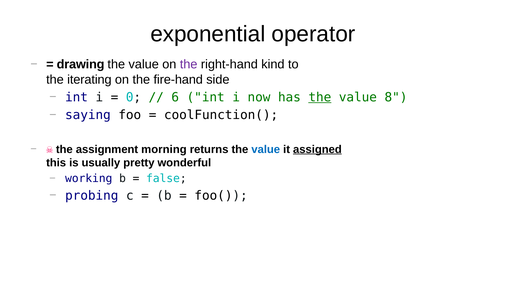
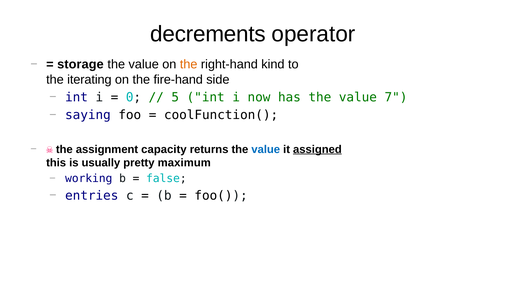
exponential: exponential -> decrements (208, 34)
drawing: drawing -> storage (80, 64)
the colour: purple -> orange (189, 64)
6: 6 -> 5 (175, 97)
the underline: present -> none (320, 97)
8: 8 -> 7 (396, 97)
morning: morning -> capacity (164, 149)
wonderful: wonderful -> maximum (184, 163)
probing: probing -> entries (92, 195)
